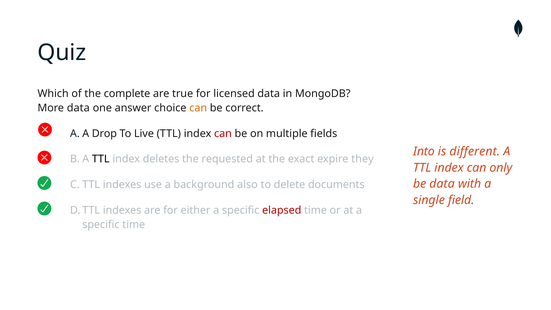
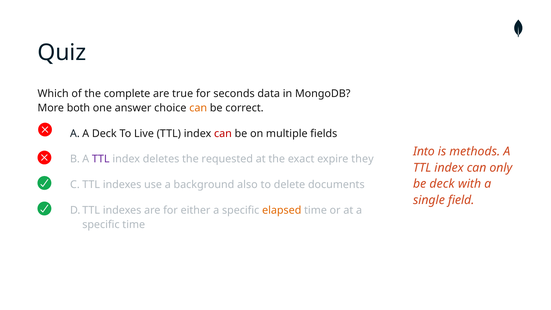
licensed: licensed -> seconds (234, 94)
More data: data -> both (78, 108)
Drop: Drop -> Deck (104, 133)
different: different -> methods (475, 152)
TTL colour: black -> purple (101, 159)
be data: data -> deck (442, 184)
elapsed colour: red -> orange (282, 210)
